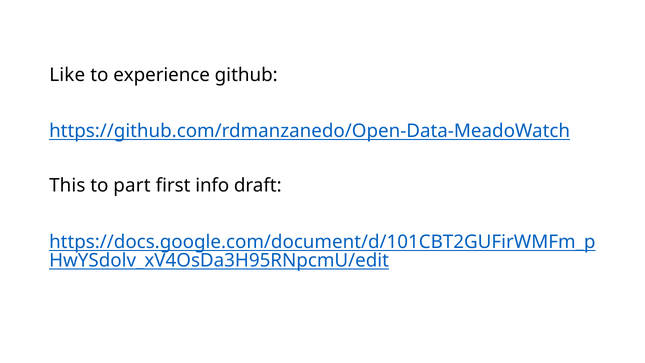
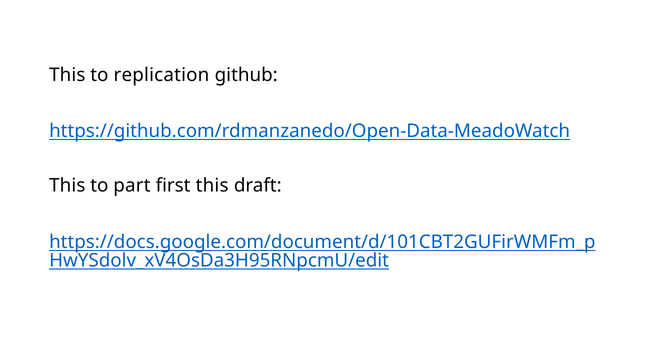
Like: Like -> This (67, 75)
experience: experience -> replication (161, 75)
first info: info -> this (212, 186)
